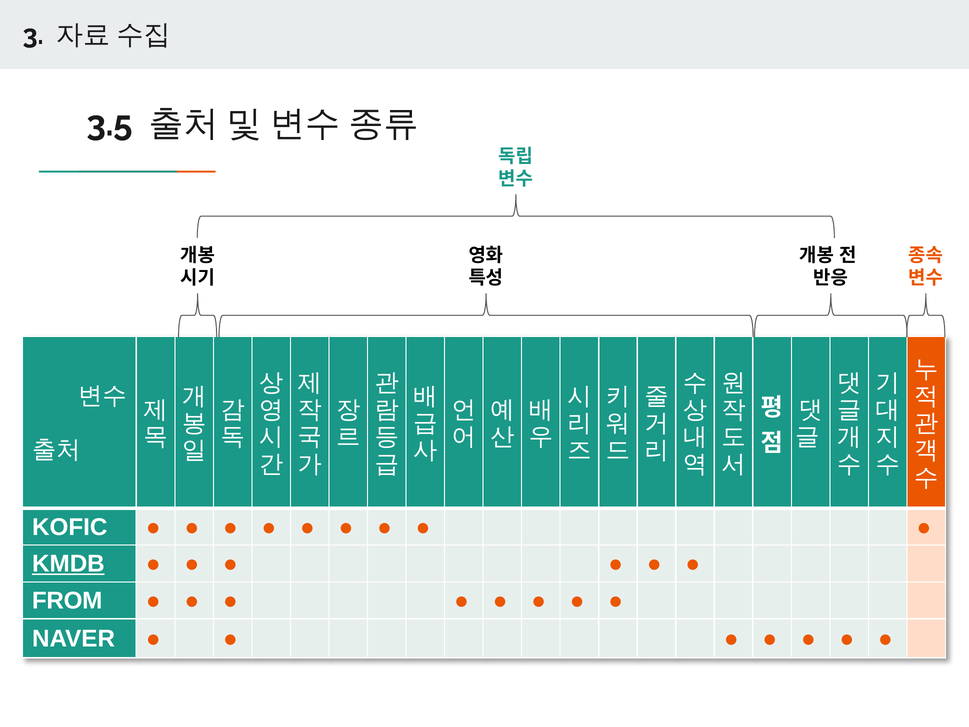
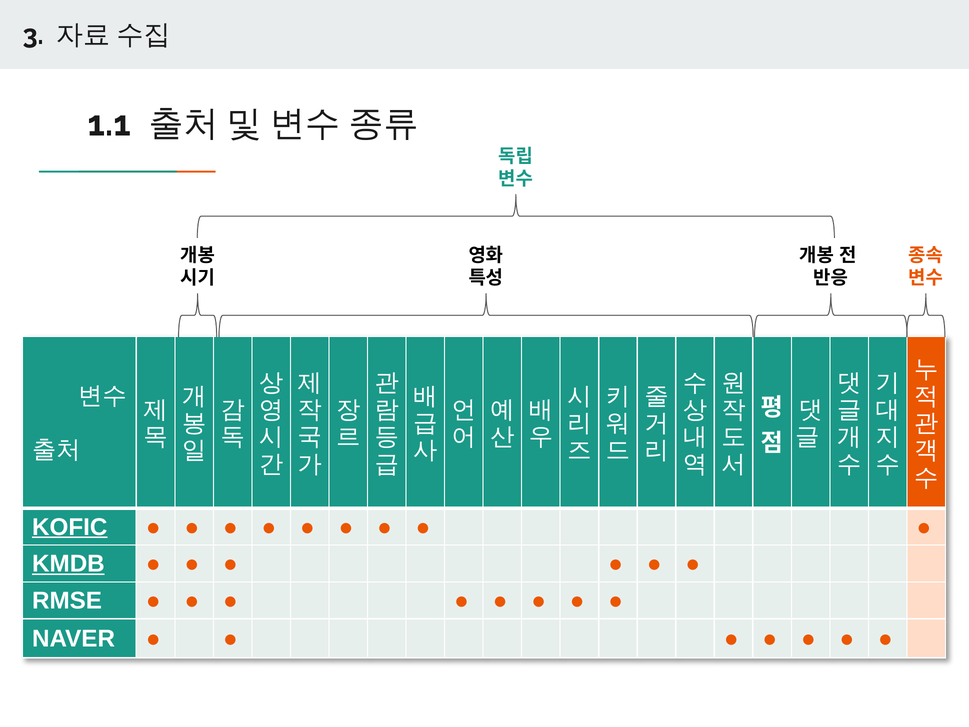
3.5: 3.5 -> 1.1 (109, 124)
KOFIC underline: none -> present (70, 527)
FROM: FROM -> RMSE (67, 601)
